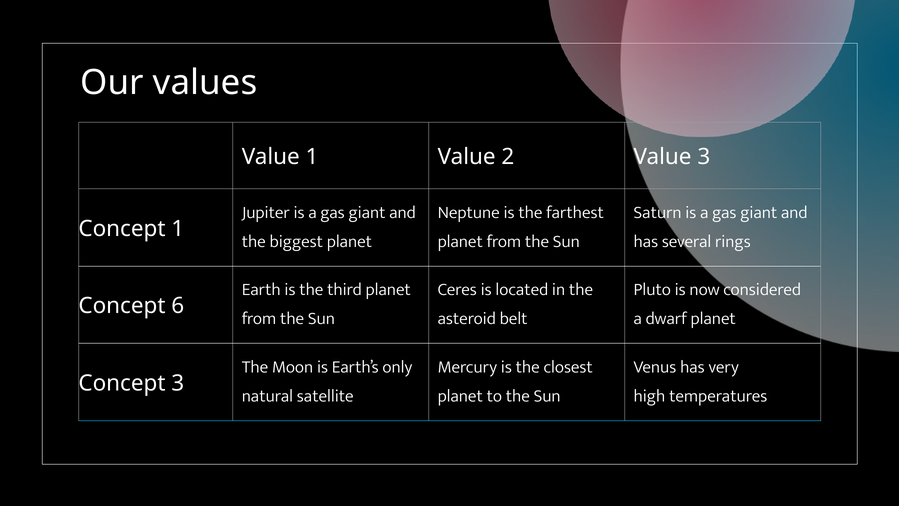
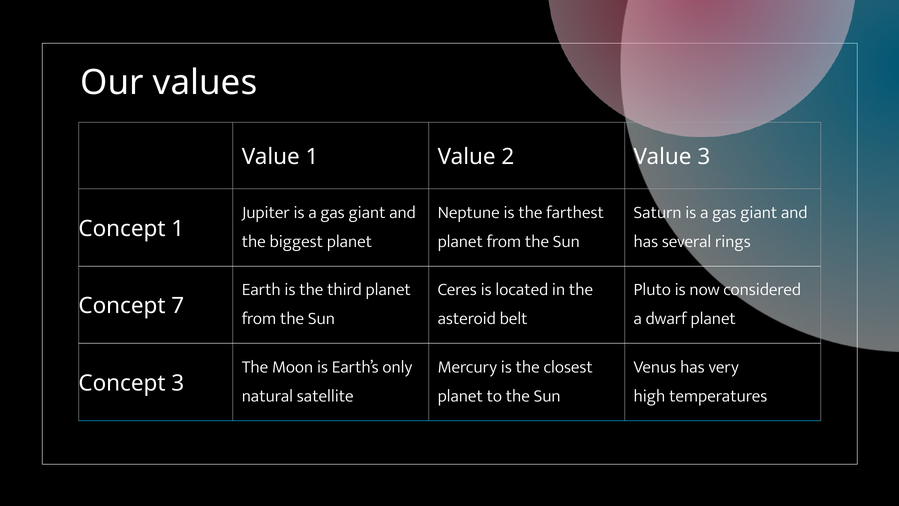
6: 6 -> 7 (178, 306)
